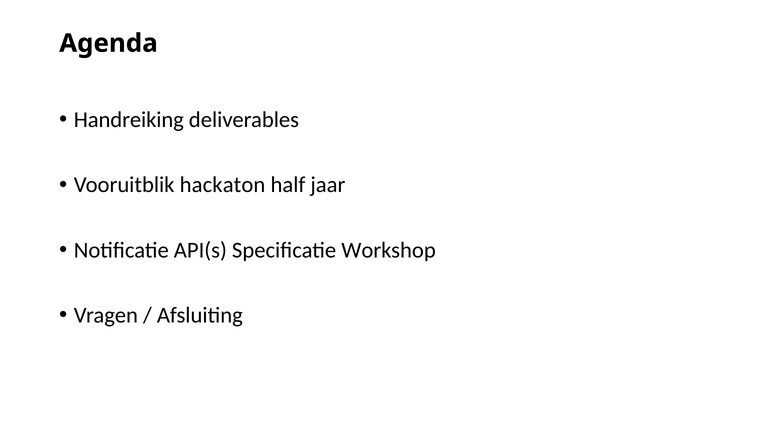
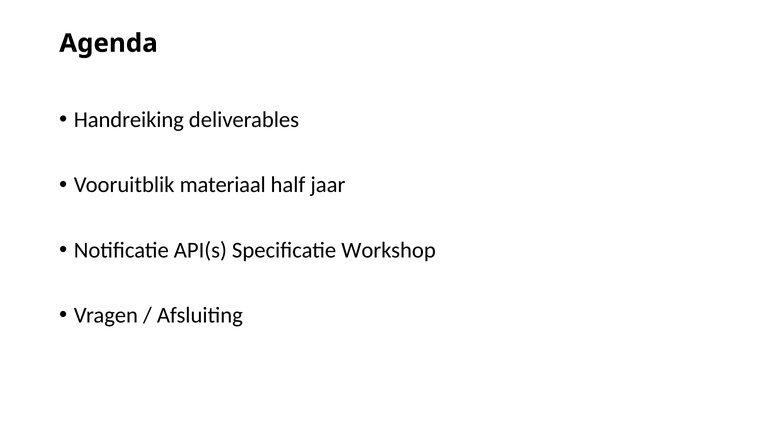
hackaton: hackaton -> materiaal (223, 185)
